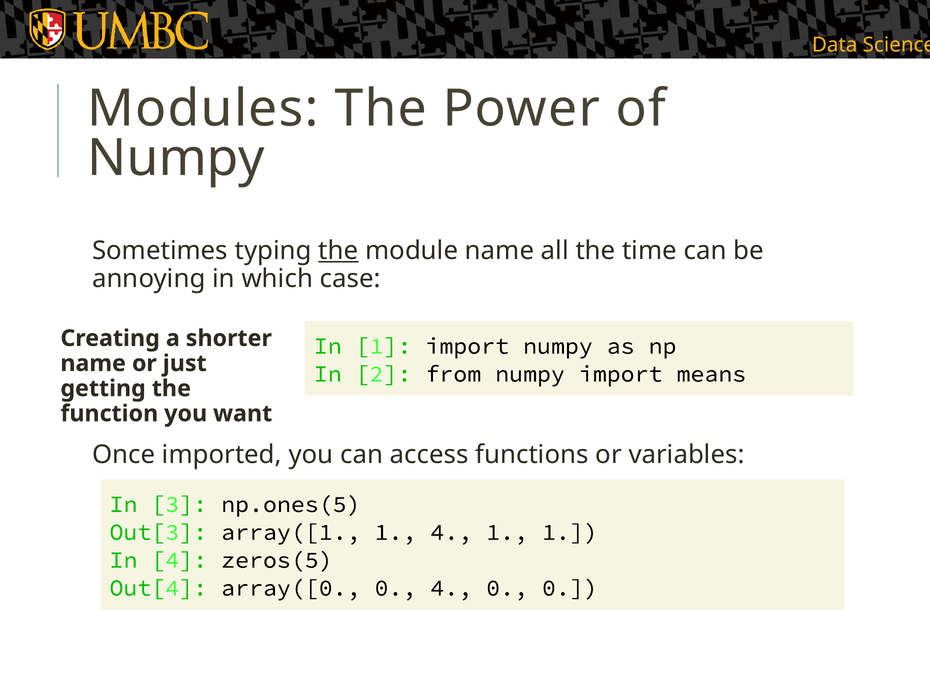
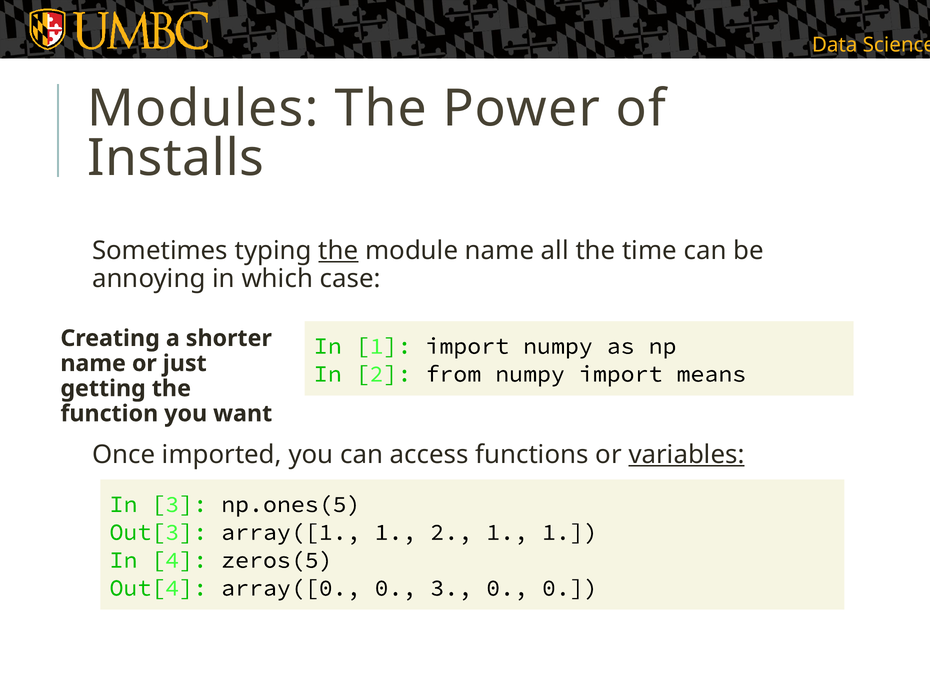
Numpy: Numpy -> Installs (176, 158)
variables underline: none -> present (687, 455)
1 4: 4 -> 2 (451, 533)
0 4: 4 -> 3 (451, 588)
